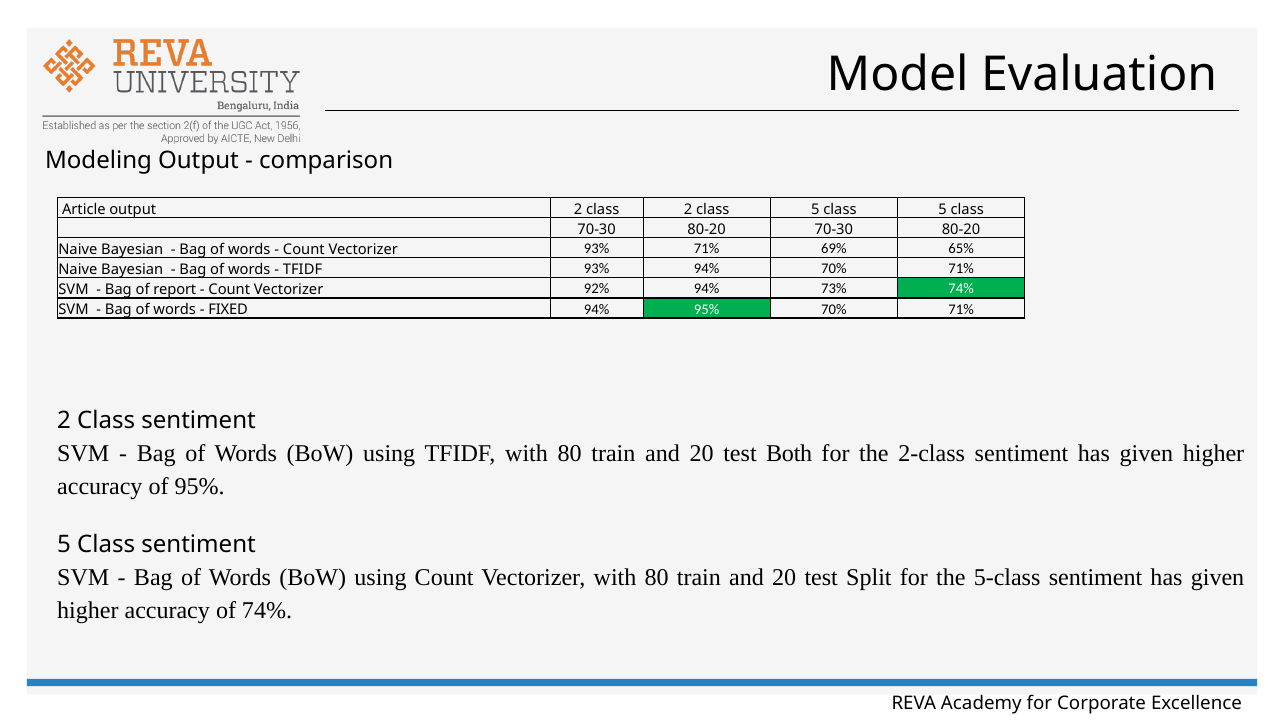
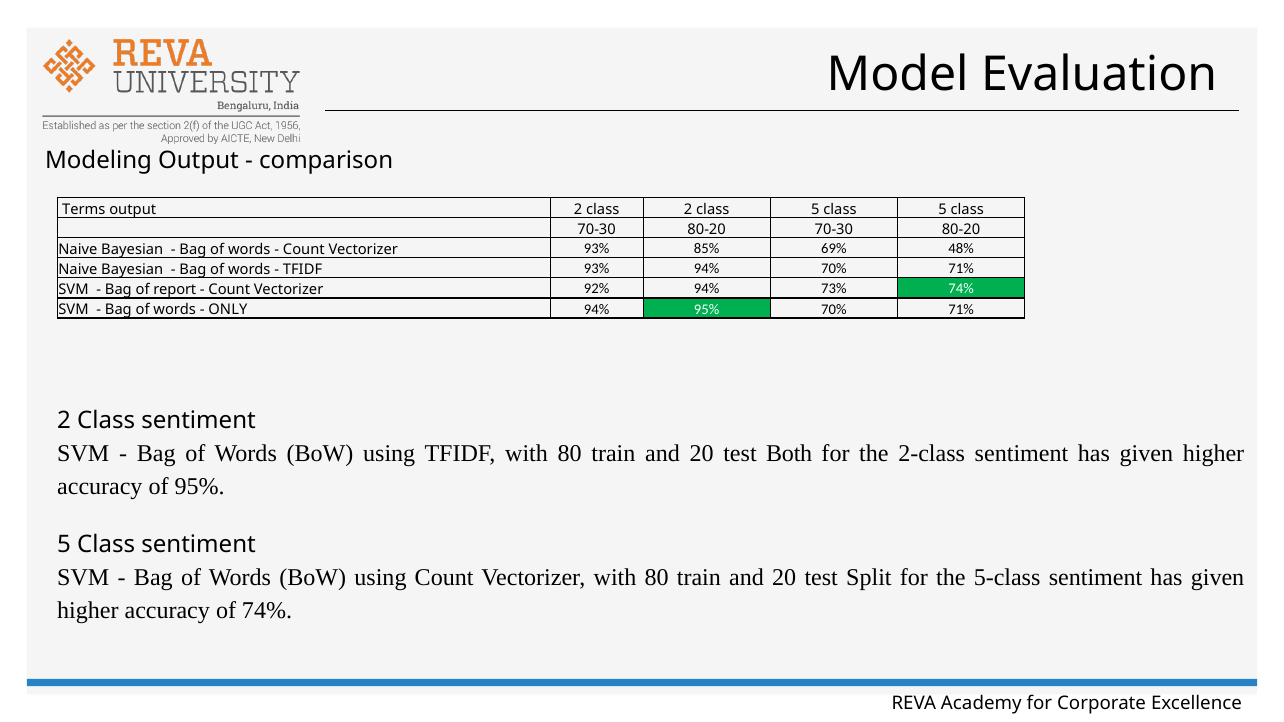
Article: Article -> Terms (84, 210)
93% 71%: 71% -> 85% (707, 249)
65%: 65% -> 48% (961, 249)
FIXED: FIXED -> ONLY (228, 310)
